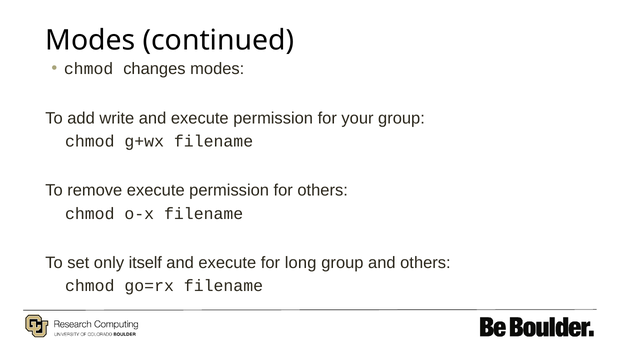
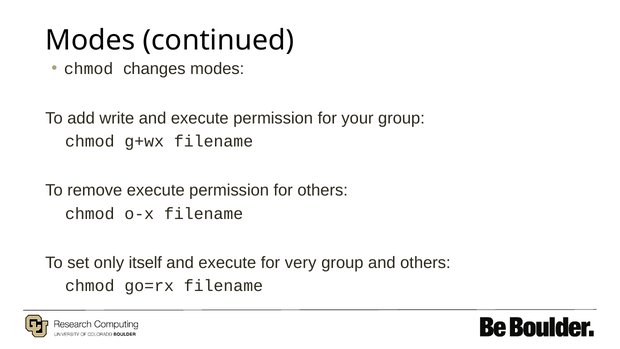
long: long -> very (301, 262)
